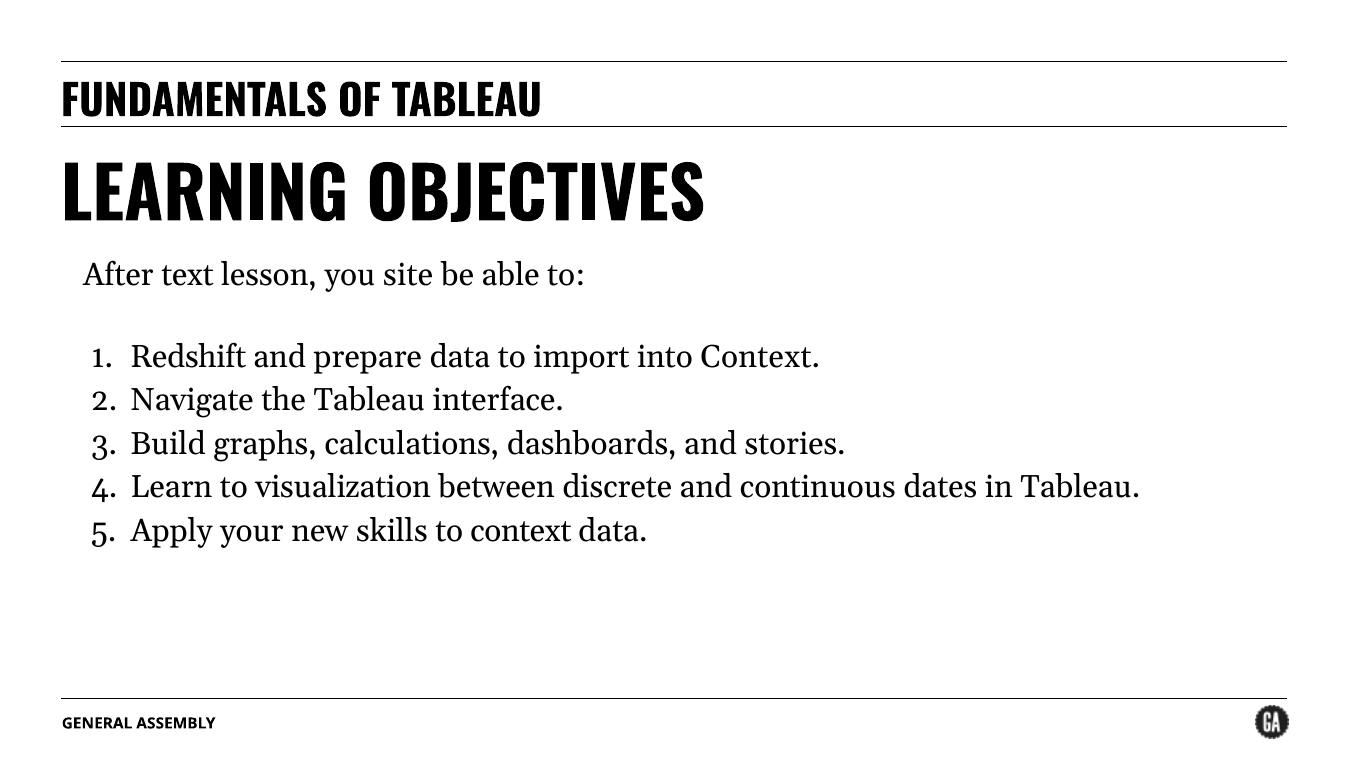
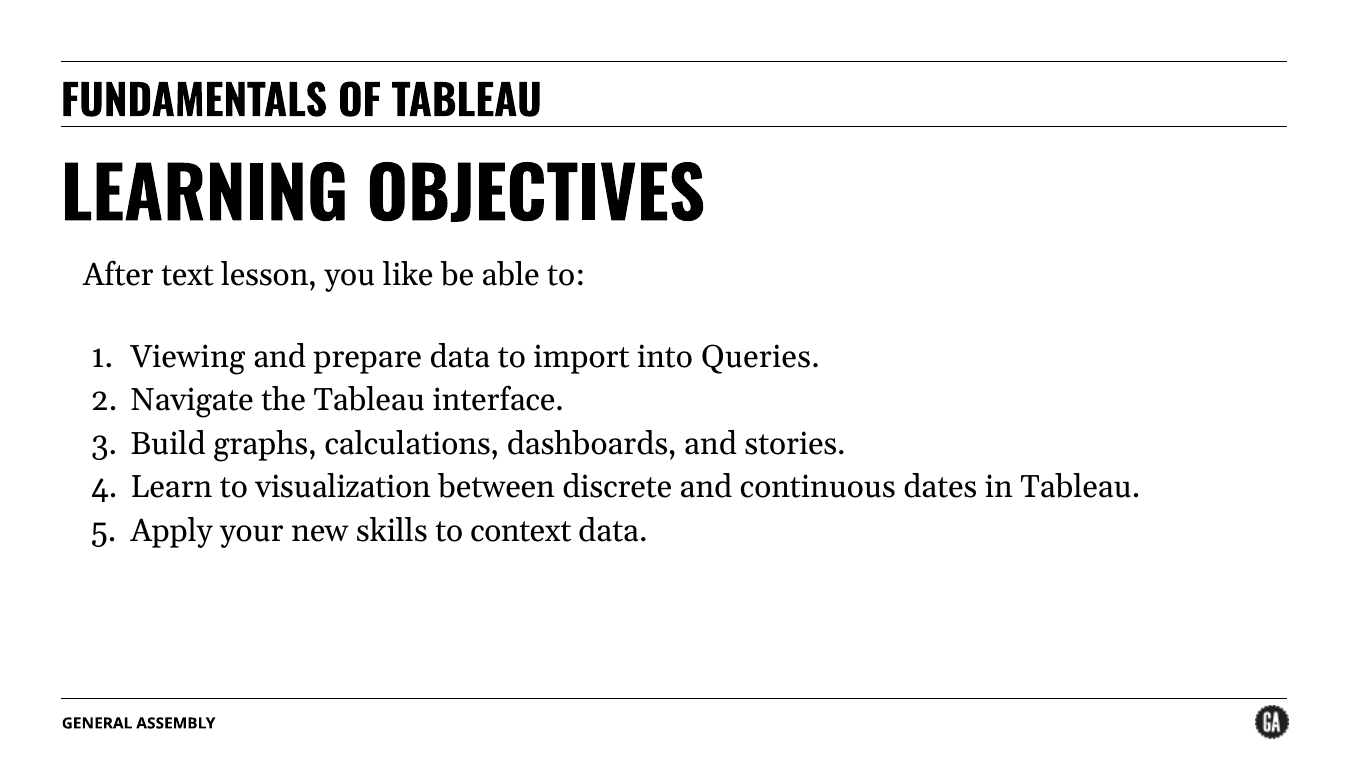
site: site -> like (408, 275)
Redshift: Redshift -> Viewing (188, 357)
into Context: Context -> Queries (760, 357)
